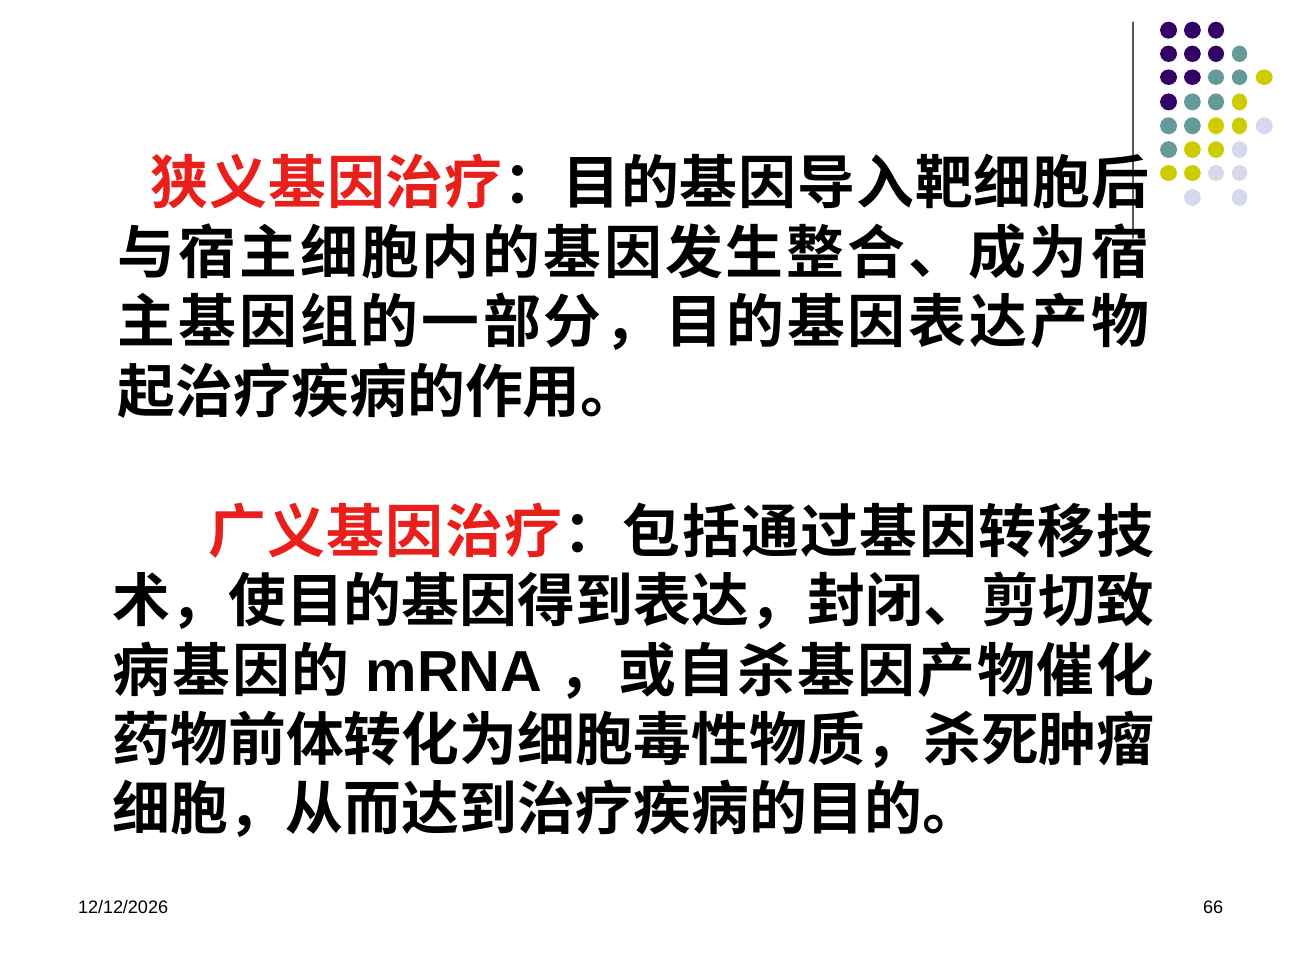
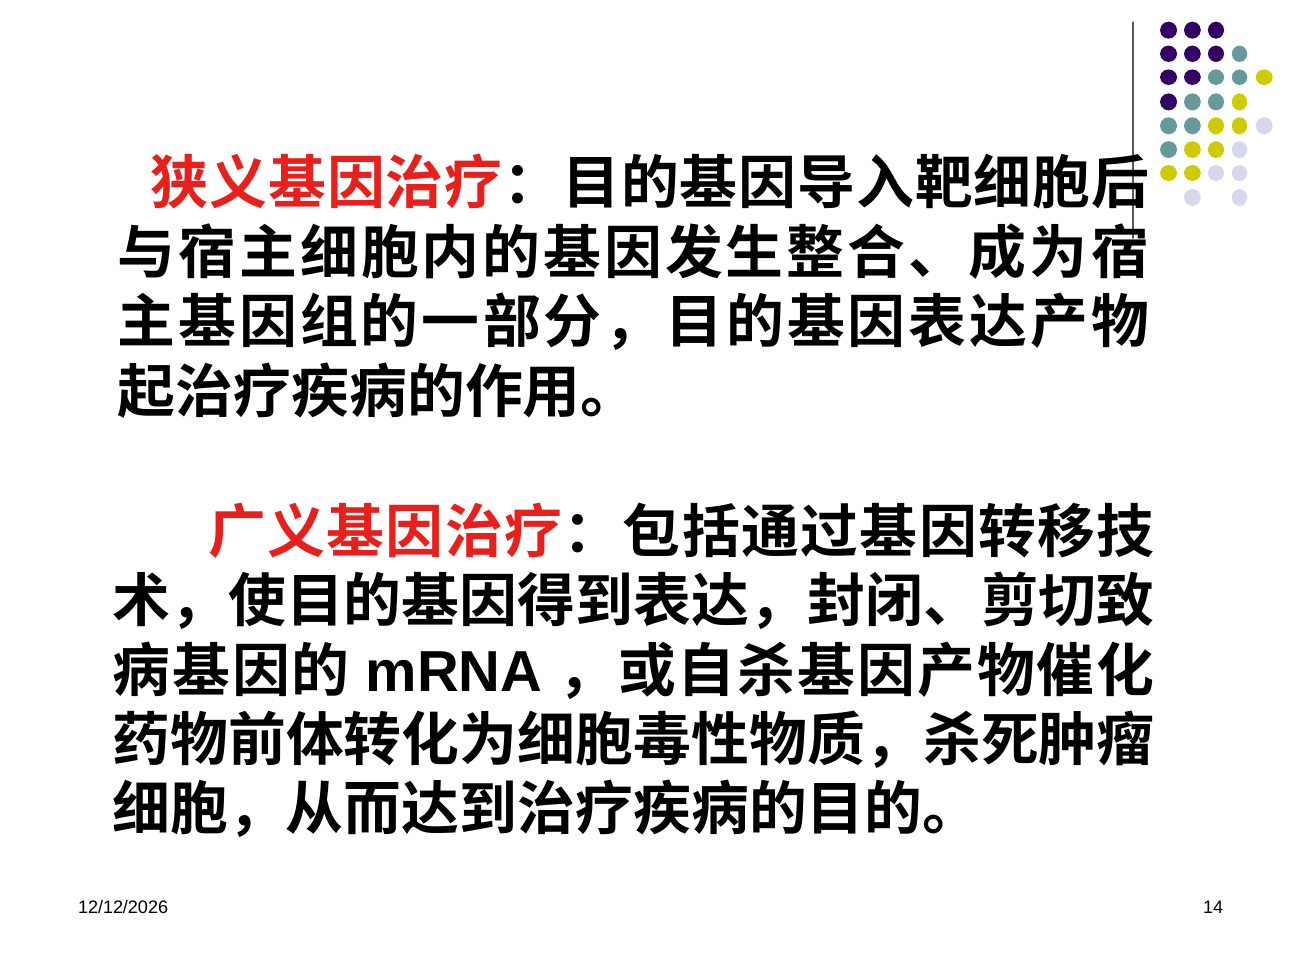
66: 66 -> 14 (1213, 908)
